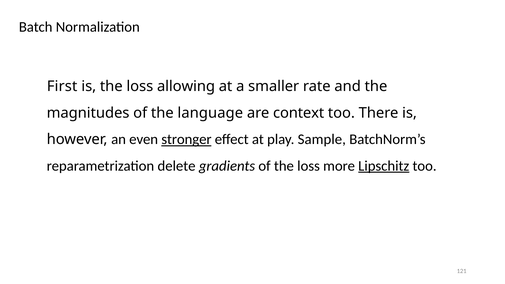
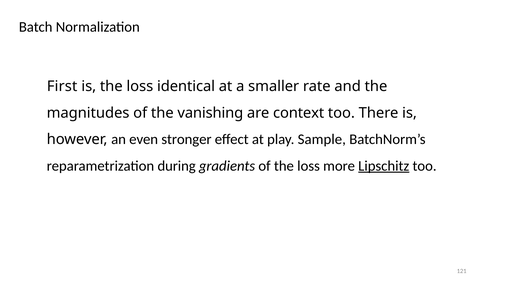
allowing: allowing -> identical (186, 86)
language: language -> vanishing (210, 113)
stronger underline: present -> none (186, 139)
delete: delete -> during (177, 166)
